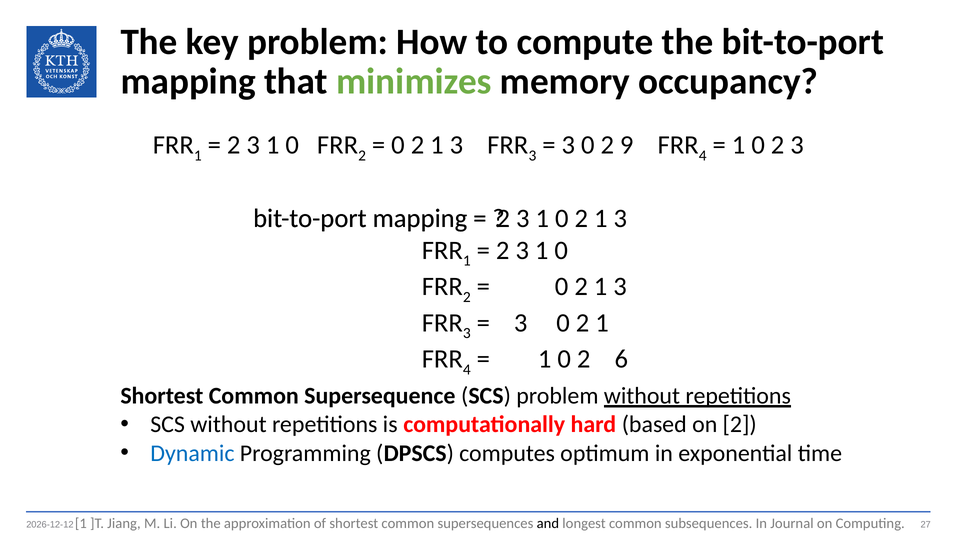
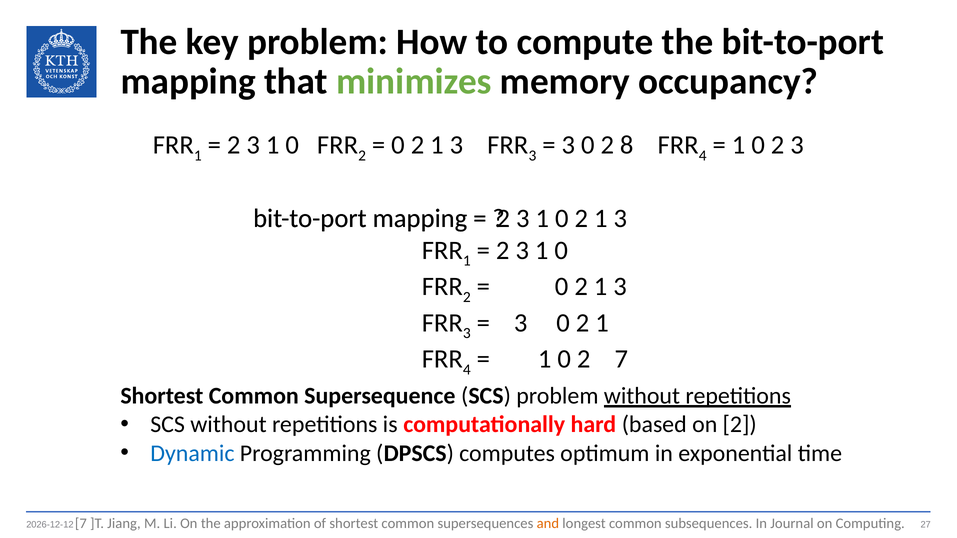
9: 9 -> 8 (627, 145)
2 6: 6 -> 7 (621, 359)
1: 1 -> 7 (81, 524)
and colour: black -> orange (548, 524)
